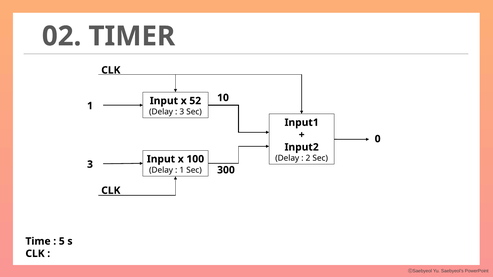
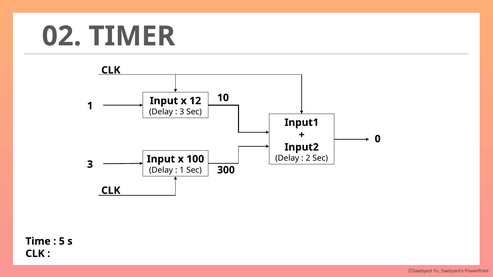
52: 52 -> 12 (195, 101)
